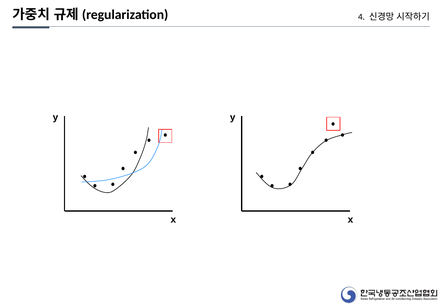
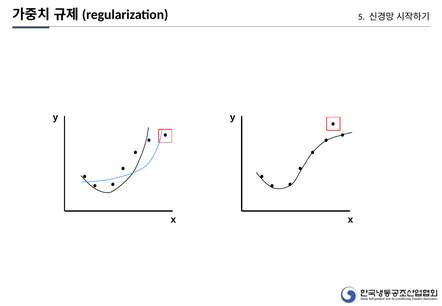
4: 4 -> 5 (361, 17)
